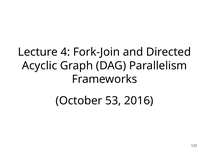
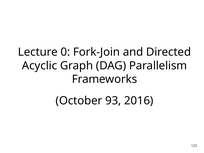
4: 4 -> 0 (65, 52)
53: 53 -> 93 (113, 101)
